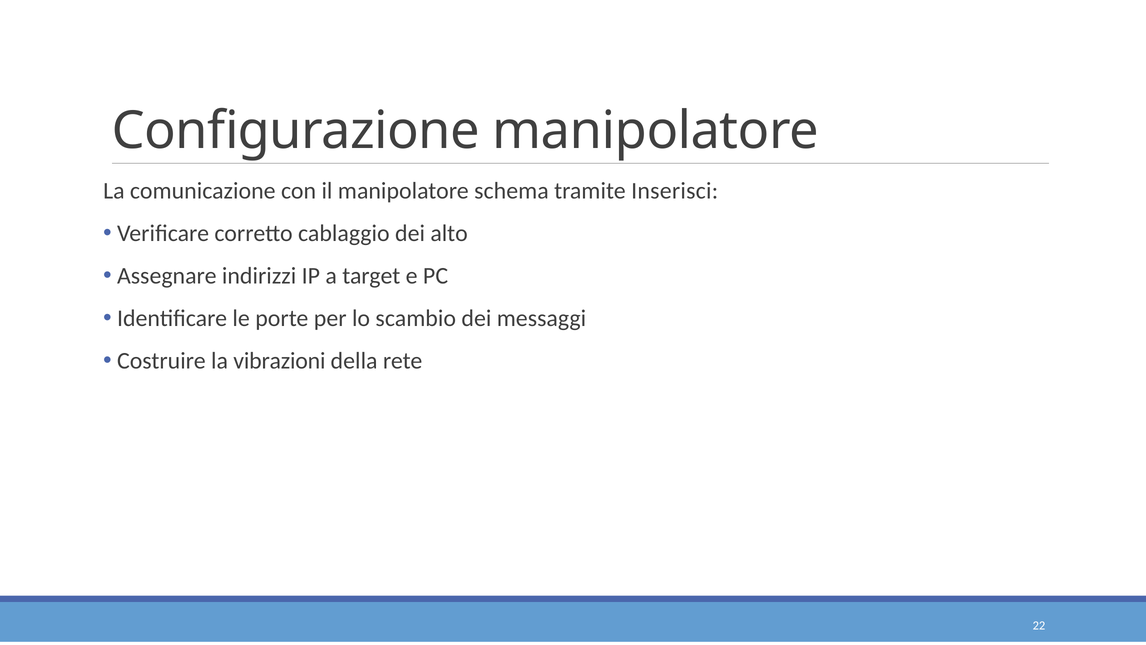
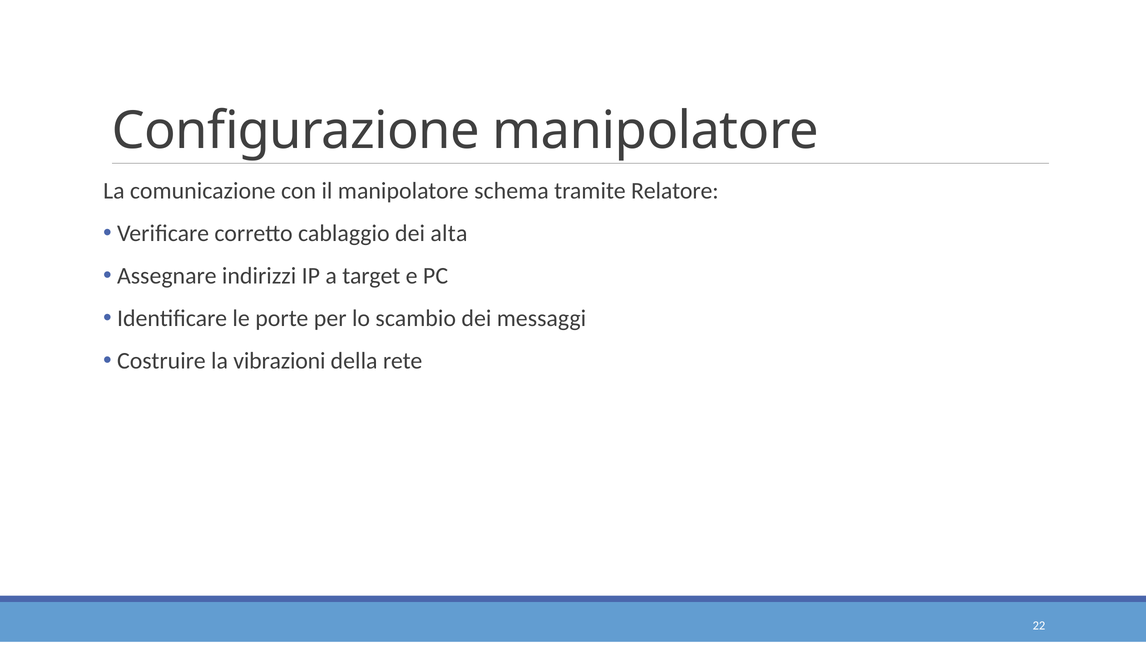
Inserisci: Inserisci -> Relatore (675, 191)
alto: alto -> alta (449, 233)
